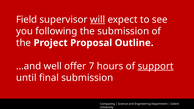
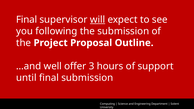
Field: Field -> Final (27, 20)
7: 7 -> 3 (92, 66)
support underline: present -> none (156, 66)
